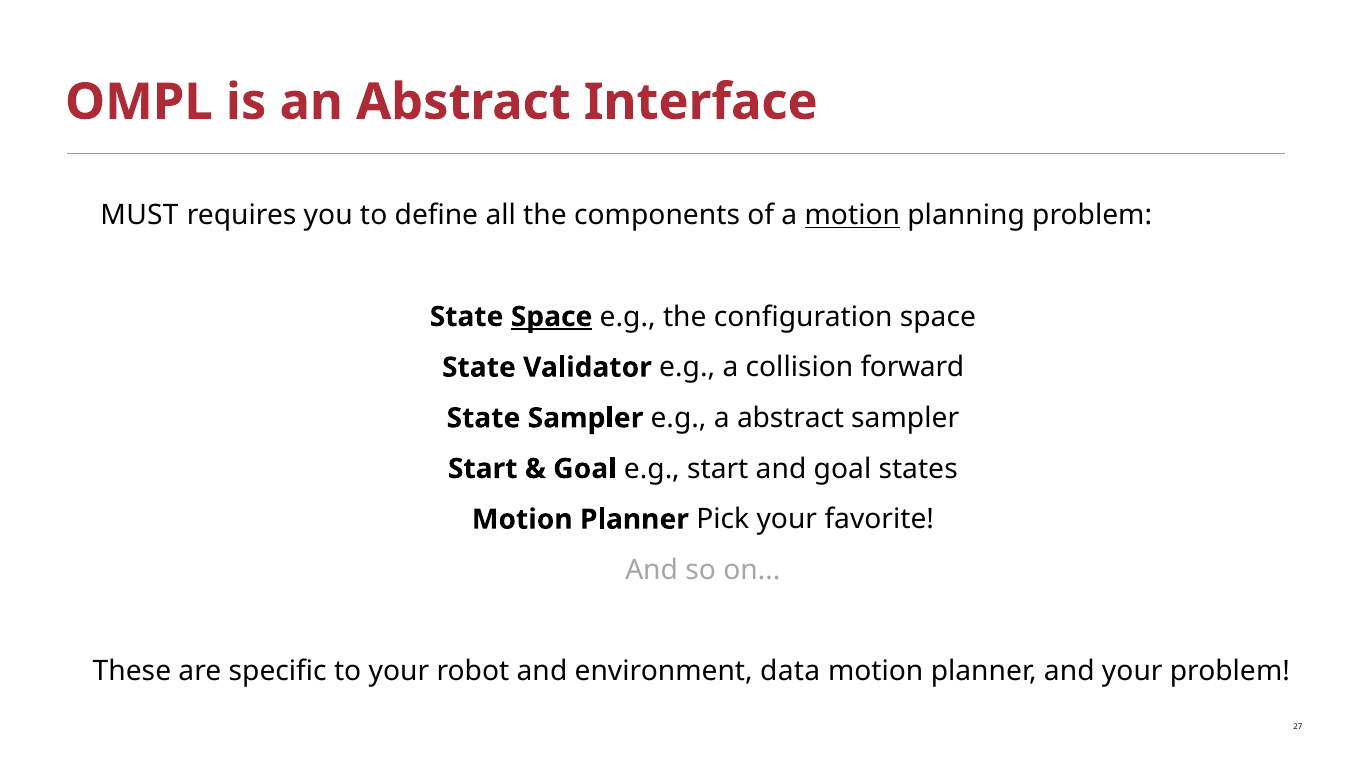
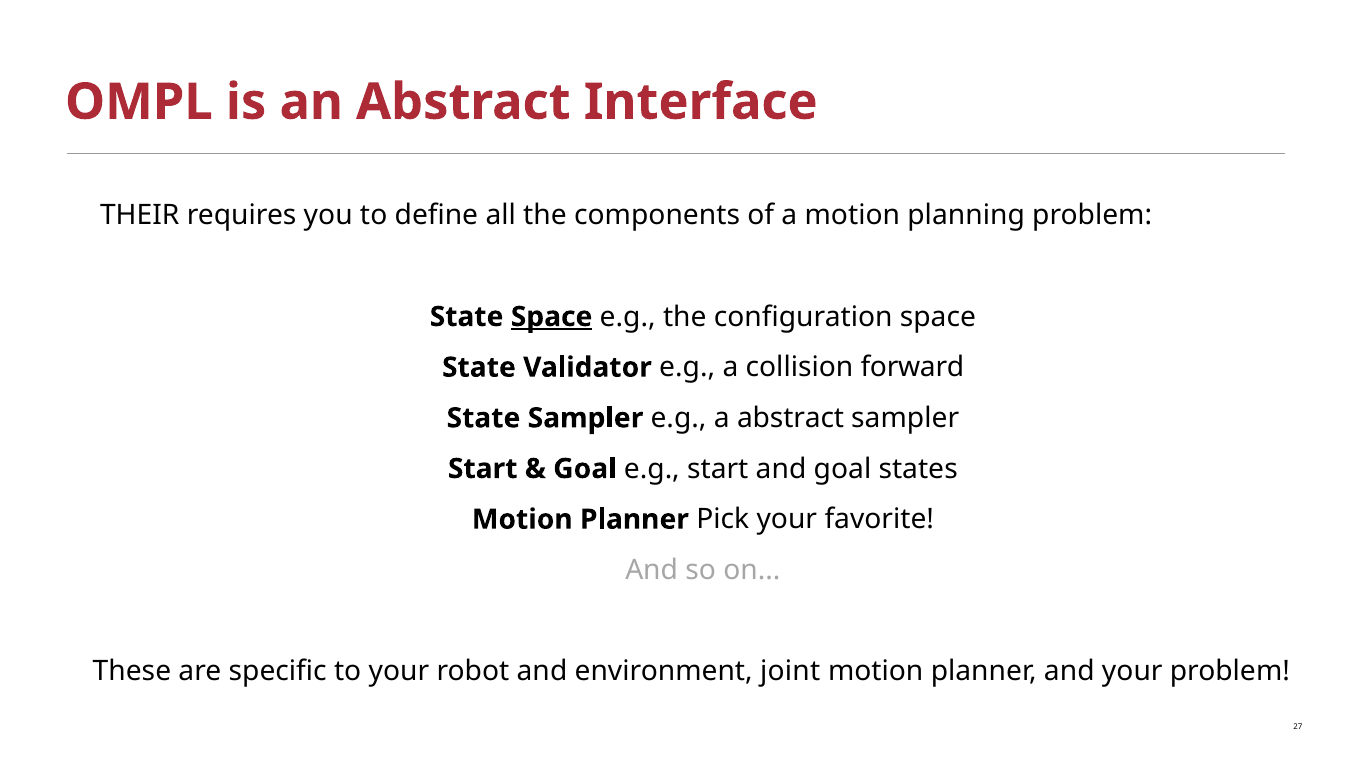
MUST: MUST -> THEIR (140, 216)
motion underline: present -> none (852, 216)
data: data -> joint (790, 672)
